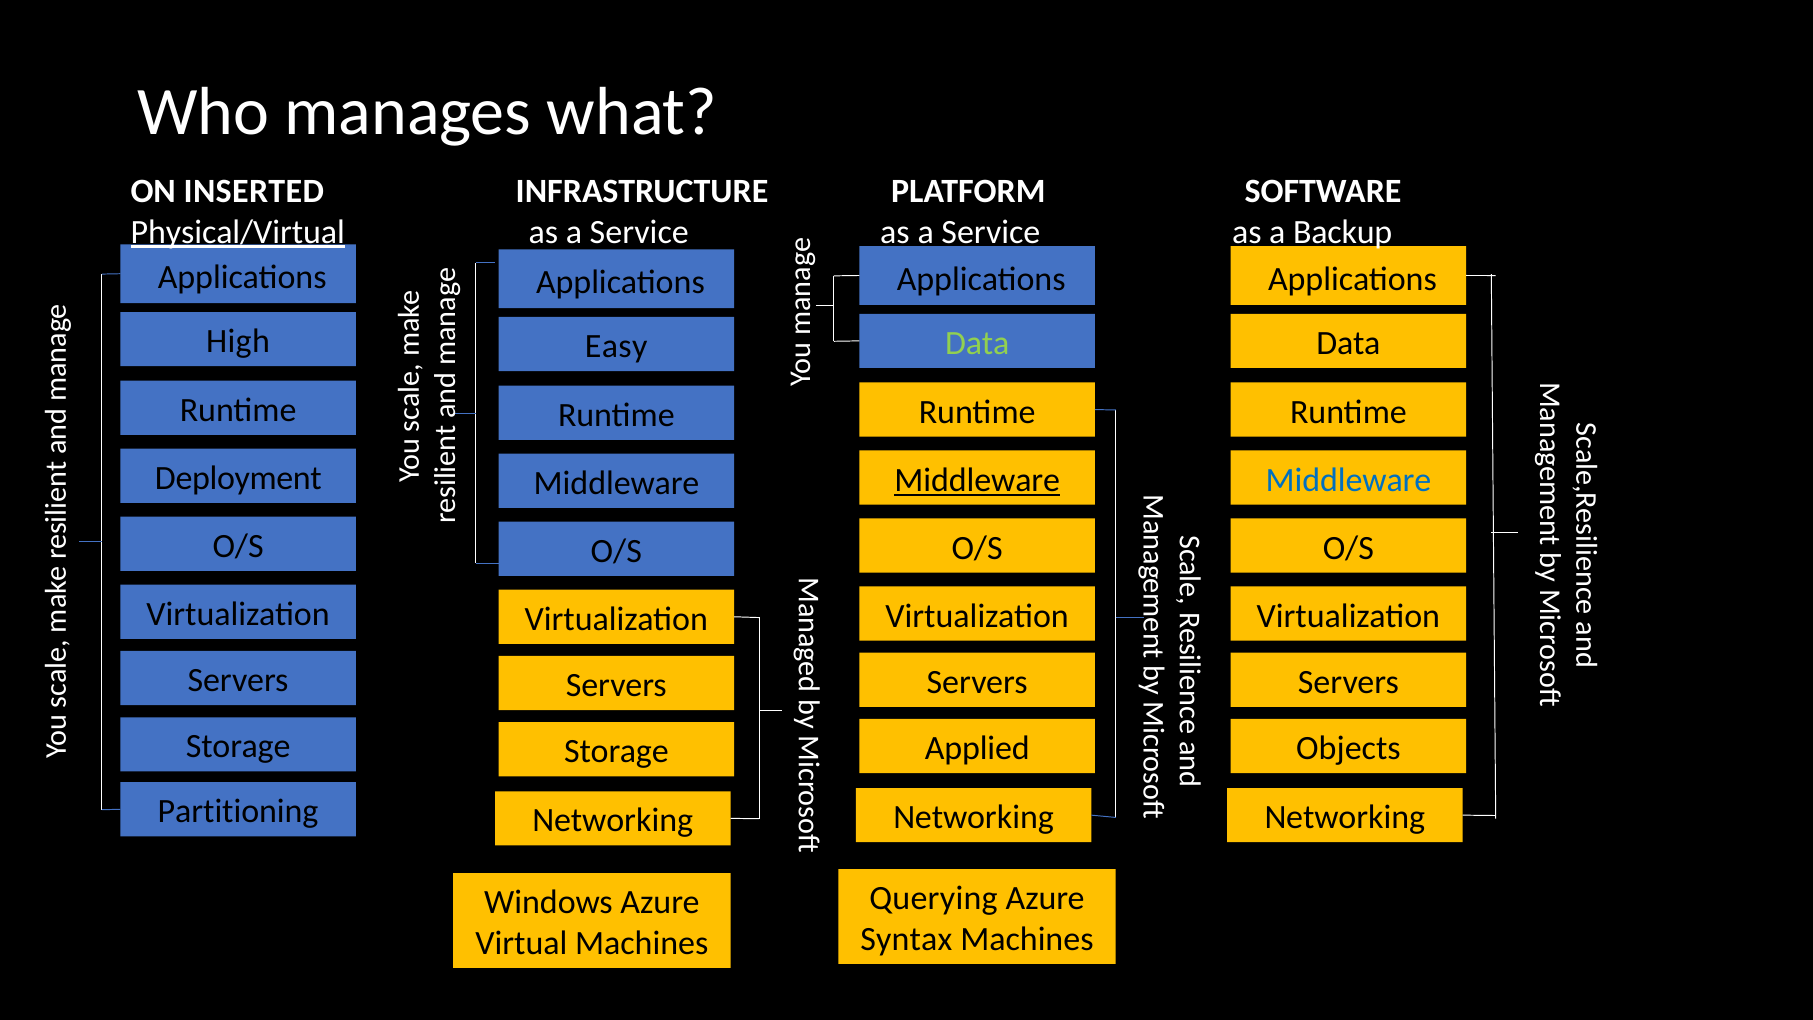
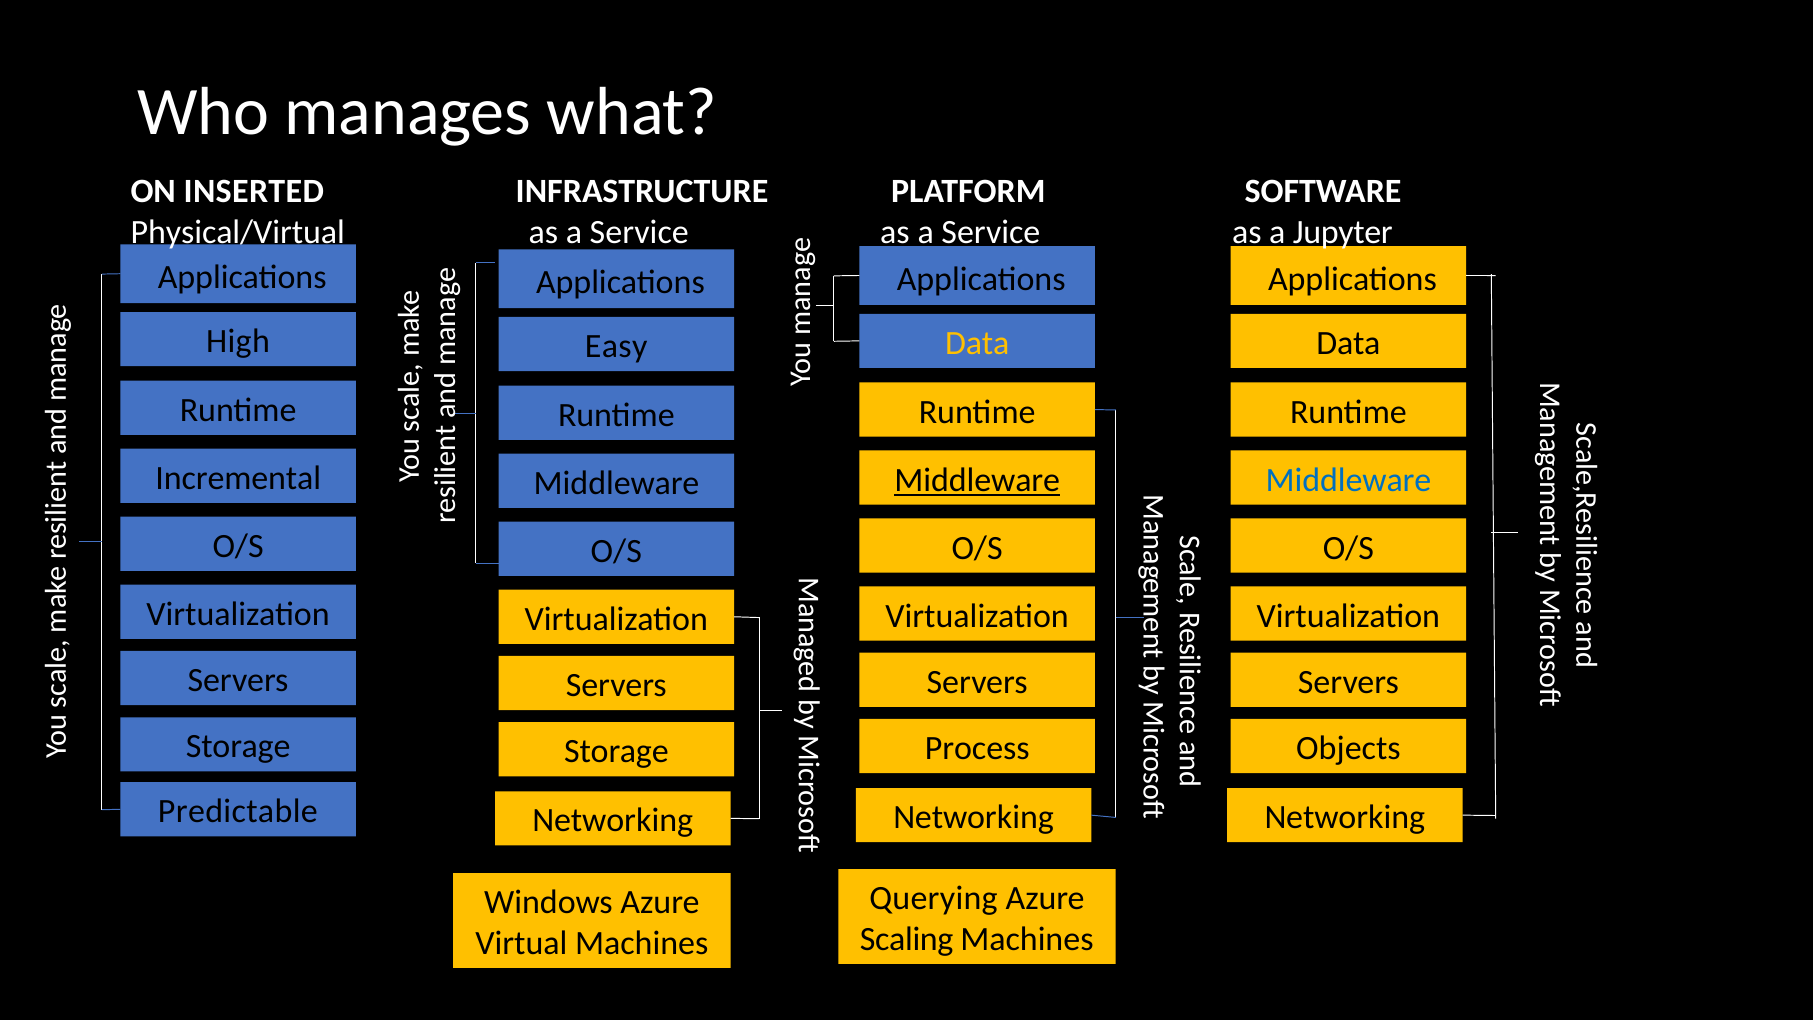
Physical/Virtual underline: present -> none (238, 232)
Backup: Backup -> Jupyter (1343, 232)
Data colour: light green -> yellow (977, 343)
Deployment: Deployment -> Incremental (238, 478)
Applied: Applied -> Process (977, 748)
Partitioning: Partitioning -> Predictable (238, 812)
Syntax: Syntax -> Scaling (907, 939)
